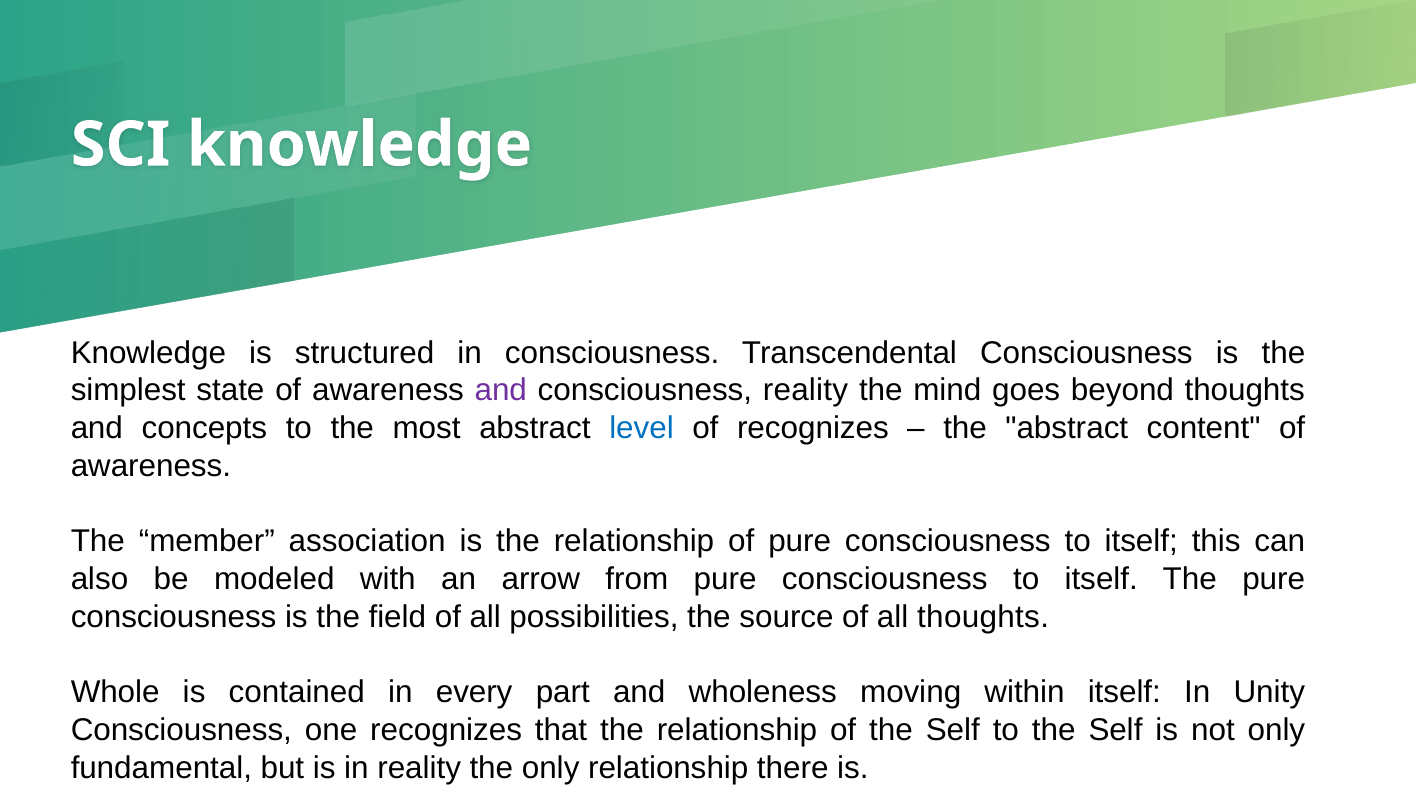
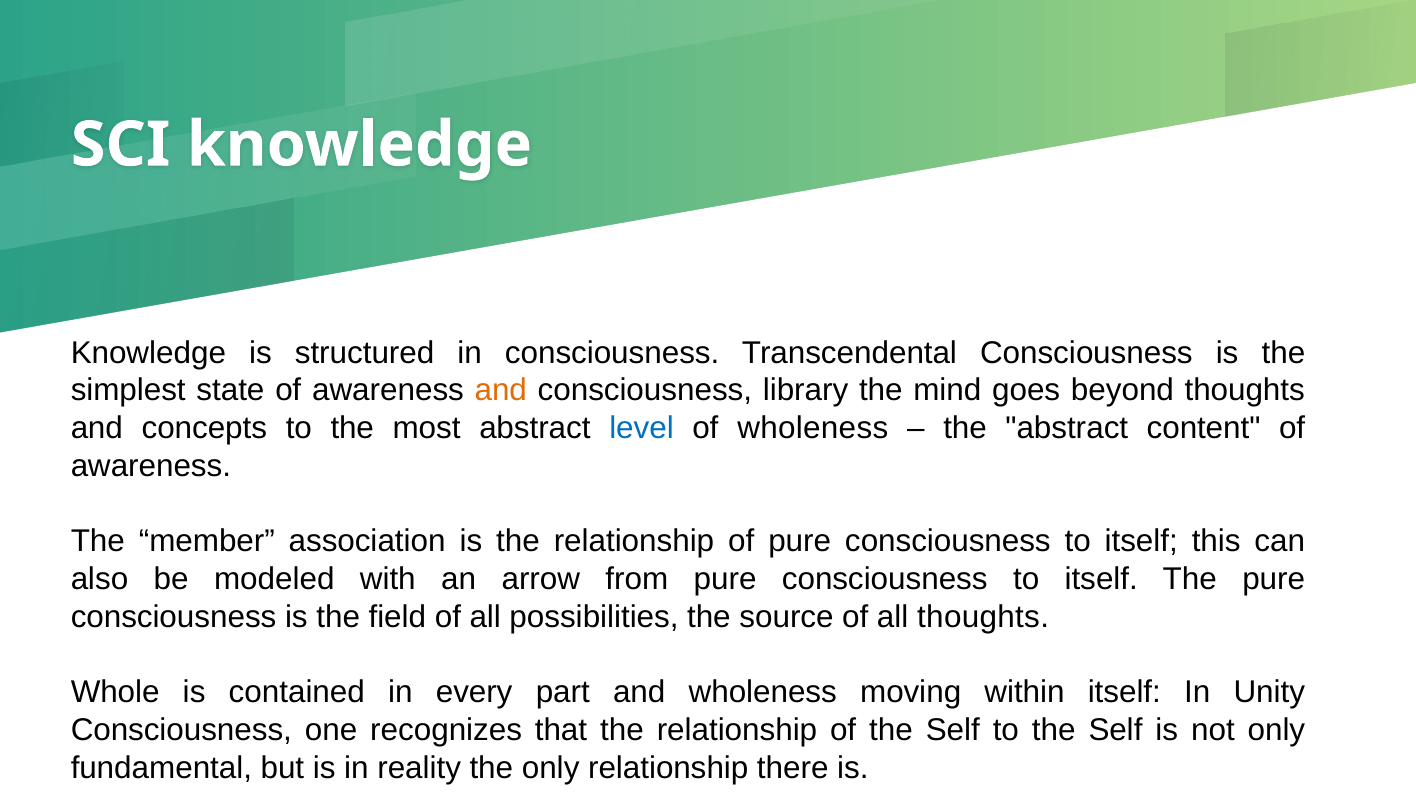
and colour: purple -> orange (501, 391)
consciousness reality: reality -> library (806, 391)
of recognizes: recognizes -> wholeness (813, 428)
